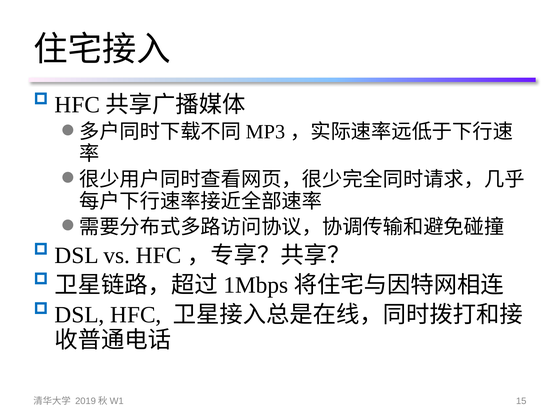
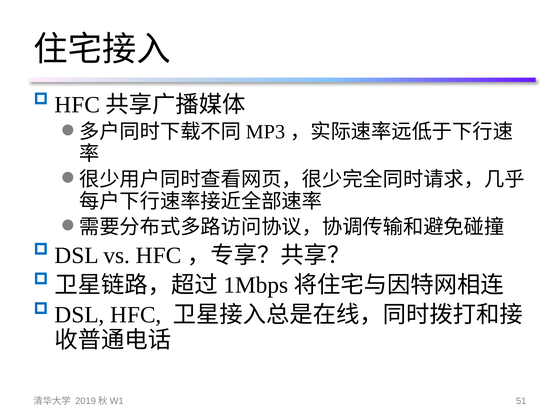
15: 15 -> 51 (521, 401)
